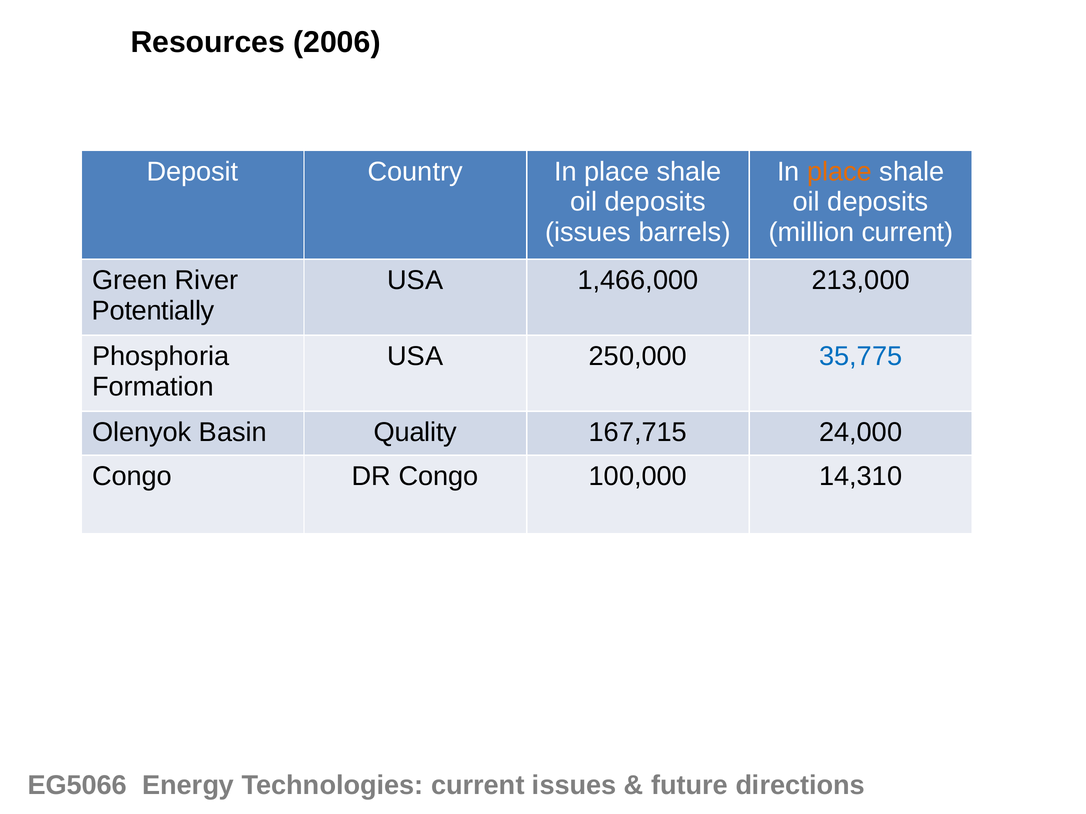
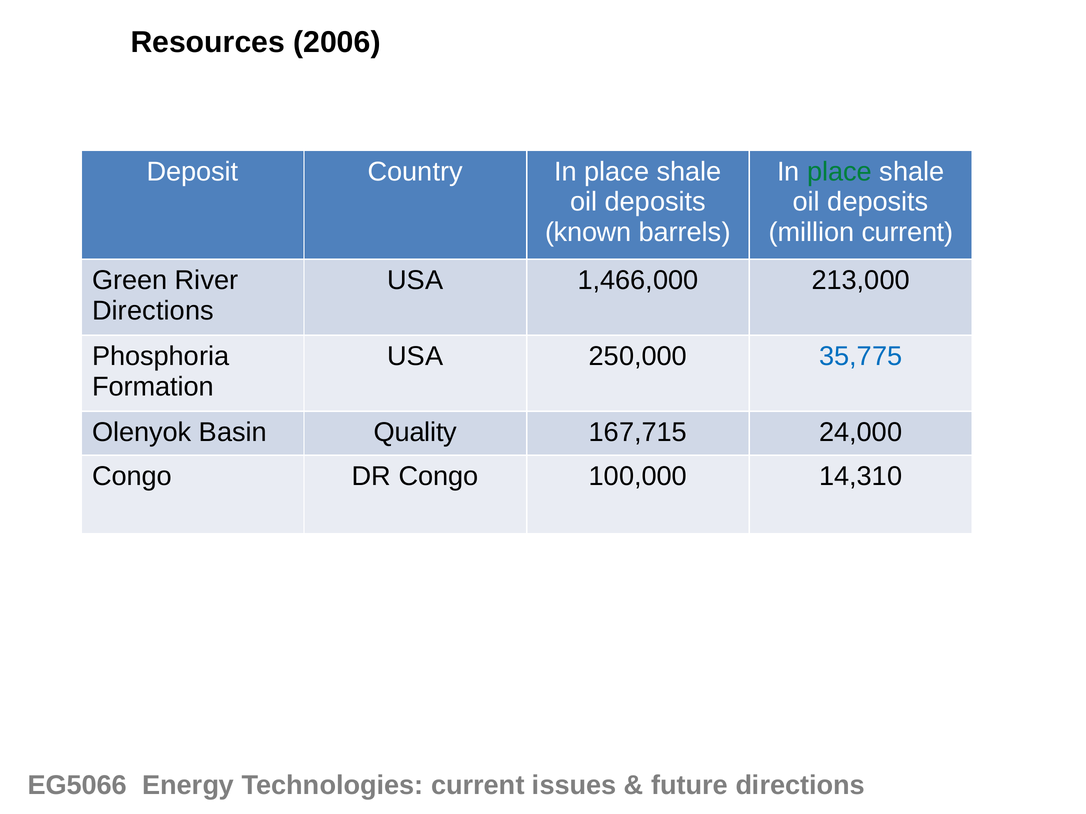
place colour: orange -> green (839, 172)
issues: issues -> known (588, 233)
Potentially: Potentially -> Directions (153, 311)
